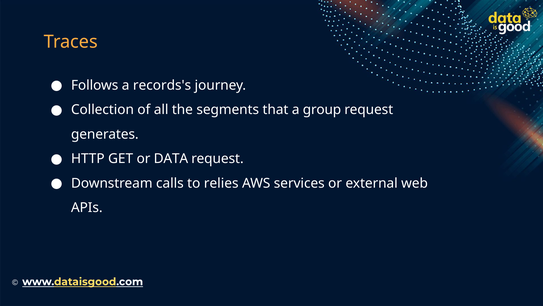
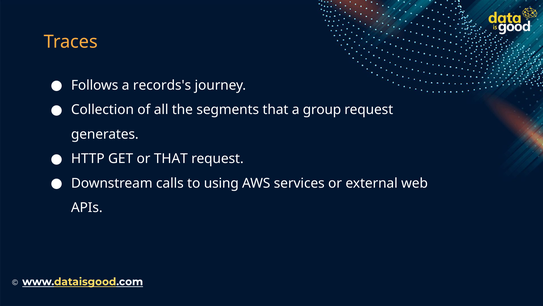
or DATA: DATA -> THAT (171, 158)
relies: relies -> using (221, 183)
